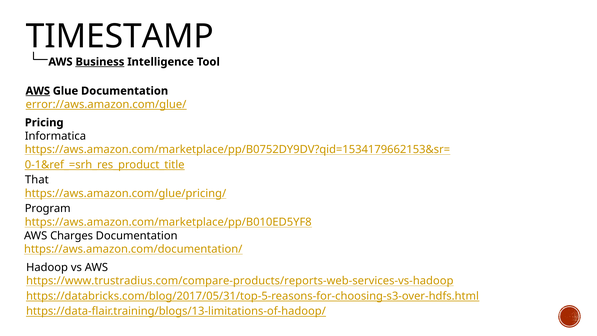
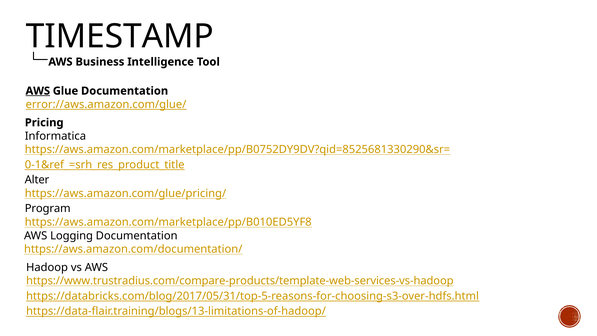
Business underline: present -> none (100, 62)
https://aws.amazon.com/marketplace/pp/B0752DY9DV?qid=1534179662153&sr=: https://aws.amazon.com/marketplace/pp/B0752DY9DV?qid=1534179662153&sr= -> https://aws.amazon.com/marketplace/pp/B0752DY9DV?qid=8525681330290&sr= (237, 149)
That: That -> Alter (37, 180)
Charges: Charges -> Logging (72, 236)
https://www.trustradius.com/compare-products/reports-web-services-vs-hadoop: https://www.trustradius.com/compare-products/reports-web-services-vs-hadoop -> https://www.trustradius.com/compare-products/template-web-services-vs-hadoop (240, 281)
